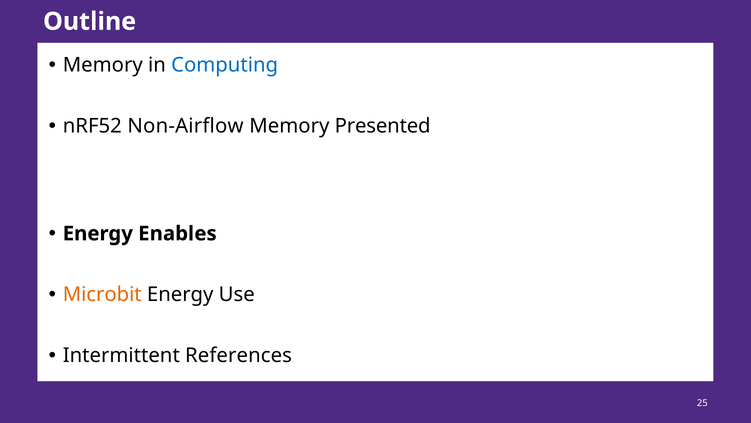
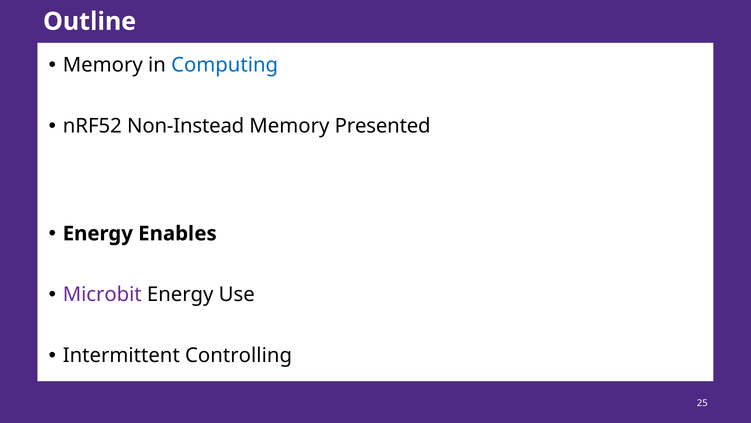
Non-Airflow: Non-Airflow -> Non-Instead (186, 126)
Microbit colour: orange -> purple (102, 294)
References: References -> Controlling (239, 355)
